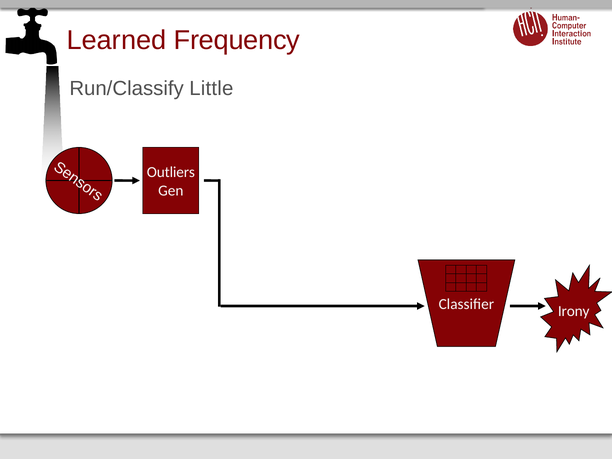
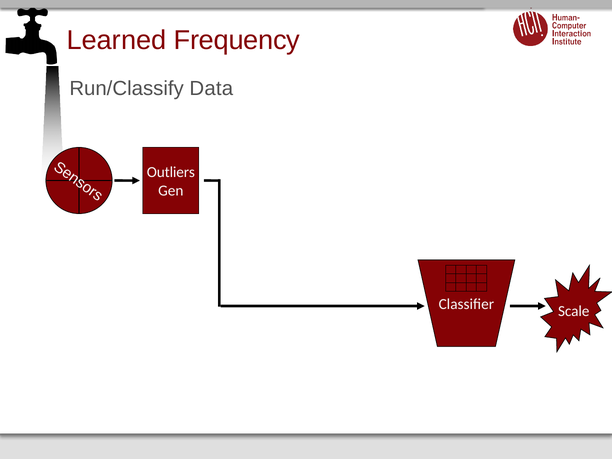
Little: Little -> Data (211, 89)
Irony: Irony -> Scale (574, 311)
